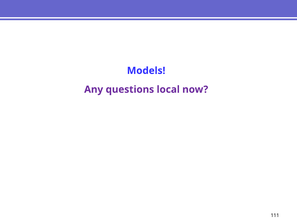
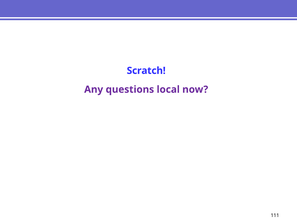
Models: Models -> Scratch (146, 71)
